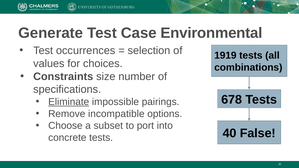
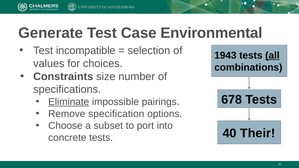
occurrences: occurrences -> incompatible (86, 51)
1919: 1919 -> 1943 (225, 56)
all underline: none -> present (272, 56)
incompatible: incompatible -> specification (116, 114)
False: False -> Their (258, 133)
